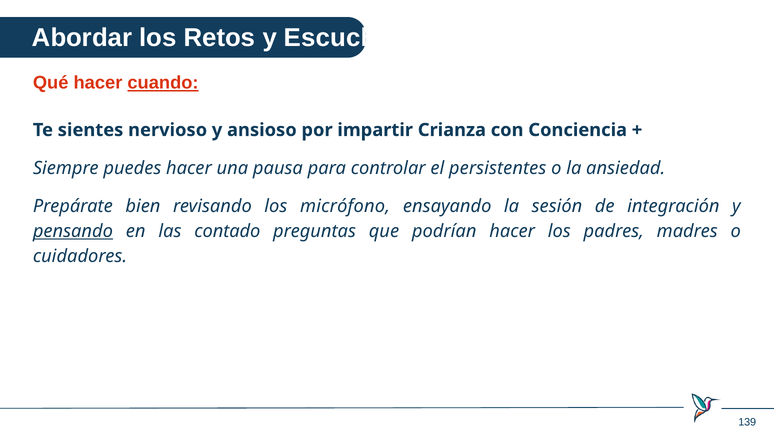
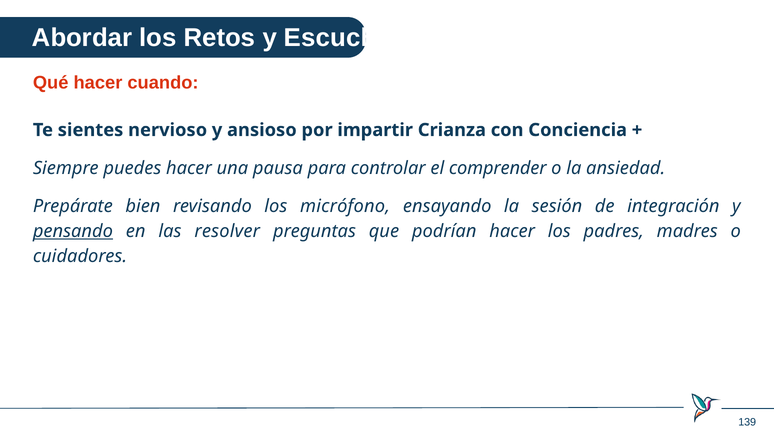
cuando underline: present -> none (163, 83)
persistentes: persistentes -> comprender (498, 168)
contado: contado -> resolver (227, 231)
